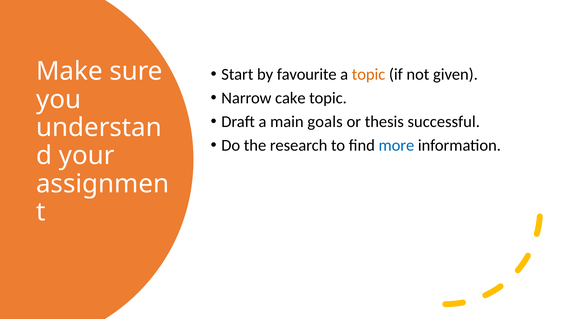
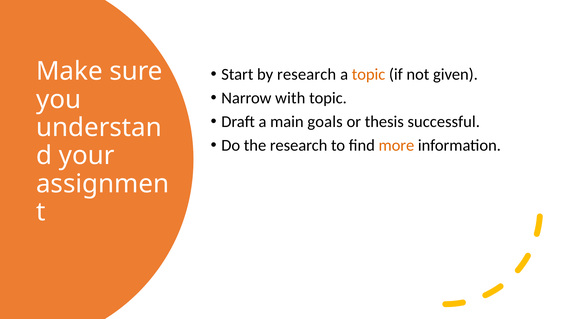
by favourite: favourite -> research (307, 74)
cake: cake -> with (290, 98)
more colour: blue -> orange (396, 145)
